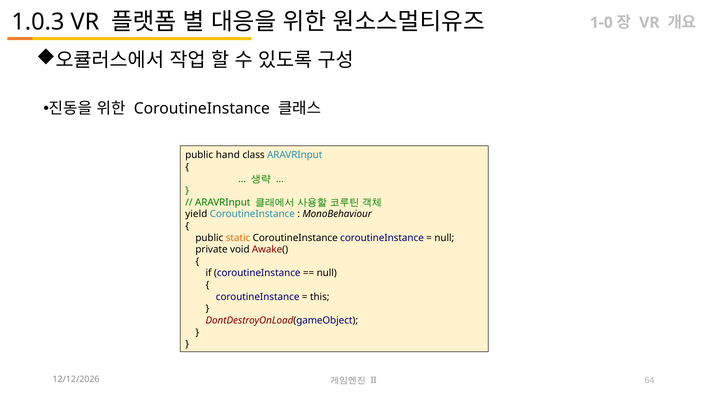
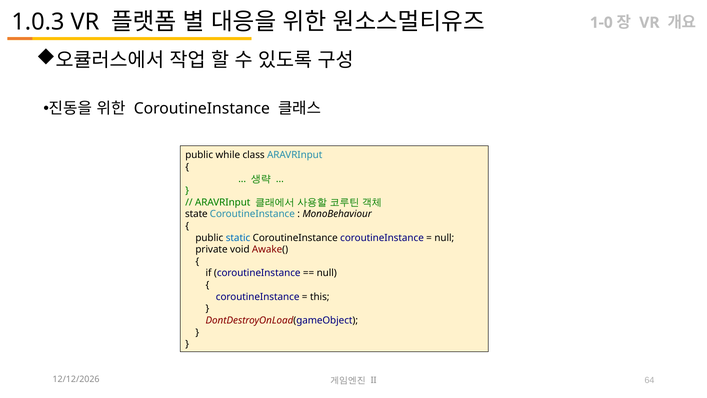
hand: hand -> while (228, 155)
yield: yield -> state (196, 214)
static colour: orange -> blue (238, 238)
